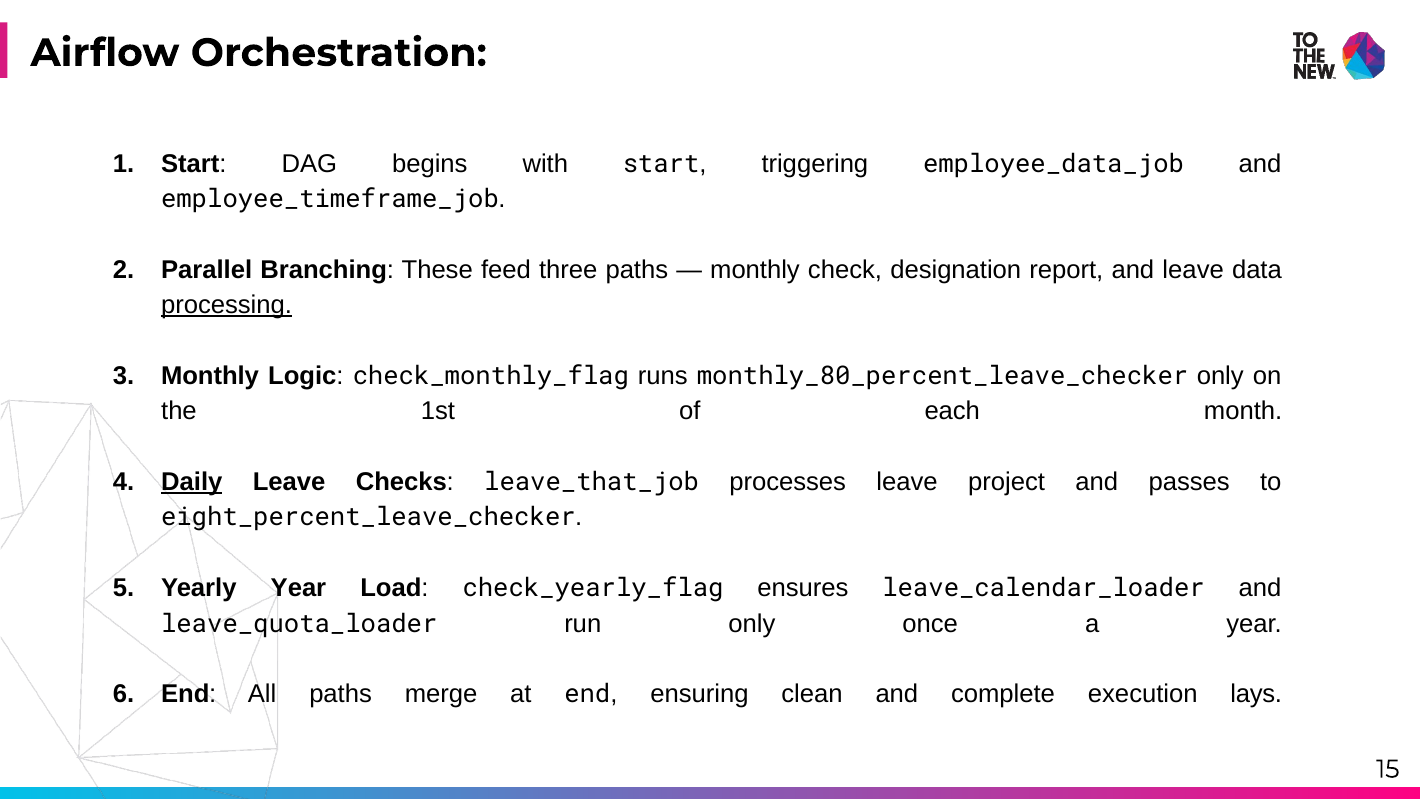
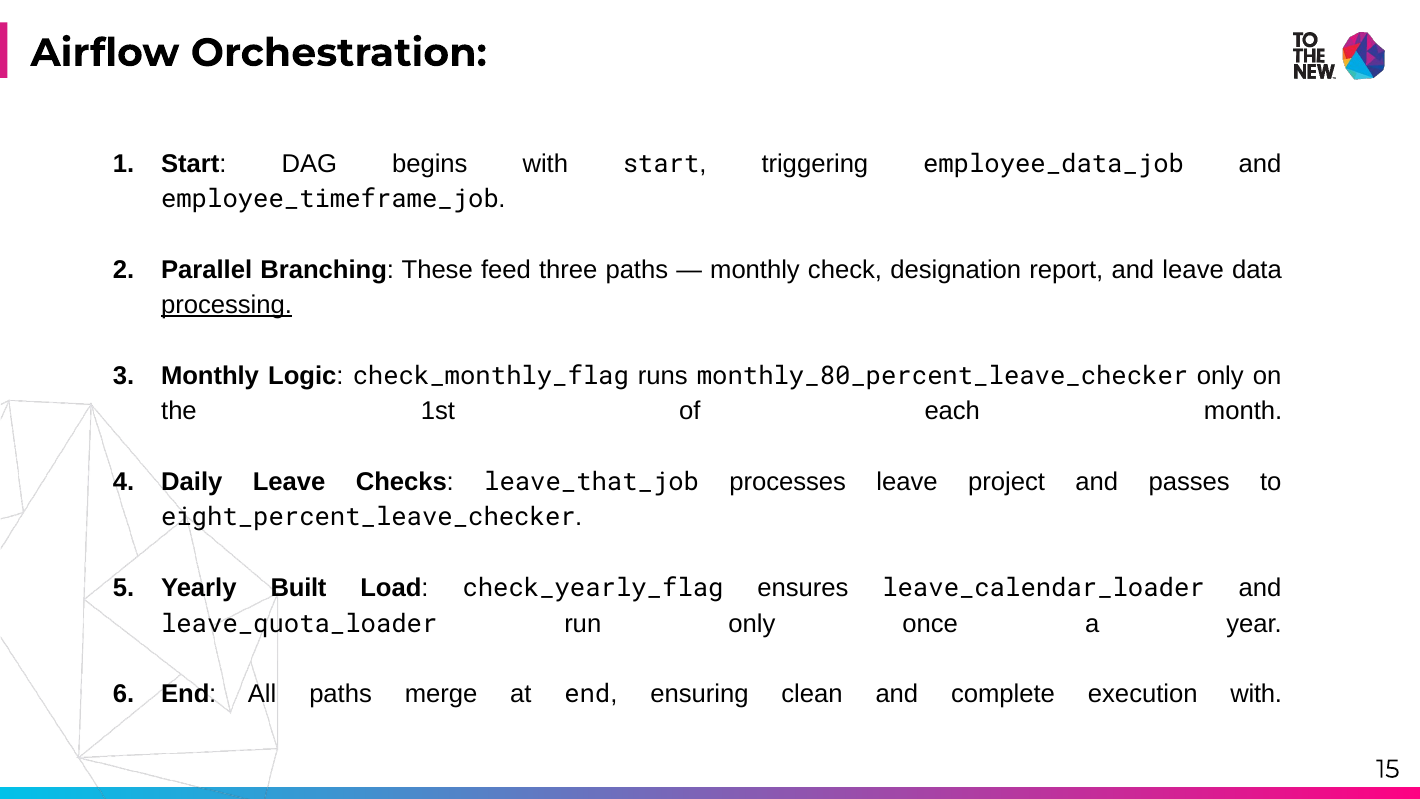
Daily underline: present -> none (192, 482)
Yearly Year: Year -> Built (299, 588)
execution lays: lays -> with (1256, 694)
